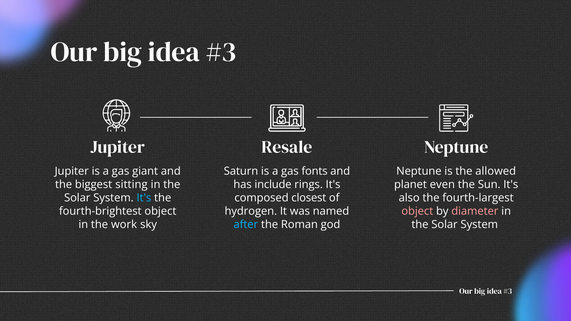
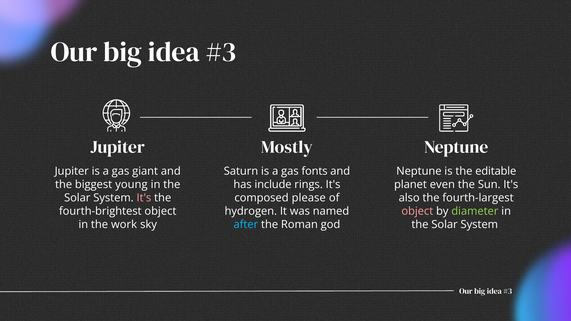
Resale: Resale -> Mostly (287, 147)
allowed: allowed -> editable (496, 171)
sitting: sitting -> young (131, 185)
It's colour: light blue -> pink (144, 198)
closest: closest -> please (309, 198)
diameter colour: pink -> light green (475, 211)
